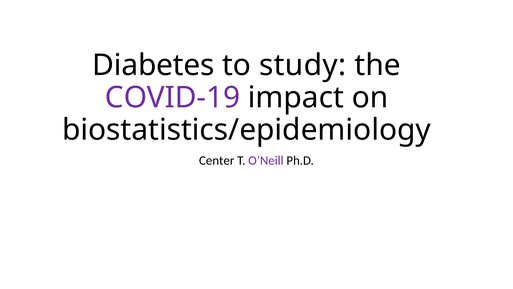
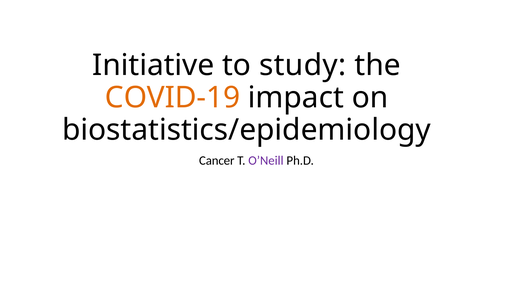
Diabetes: Diabetes -> Initiative (153, 65)
COVID-19 colour: purple -> orange (173, 97)
Center: Center -> Cancer (217, 160)
